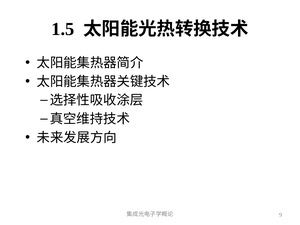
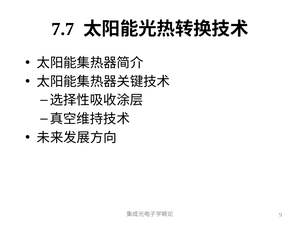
1.5: 1.5 -> 7.7 (63, 29)
